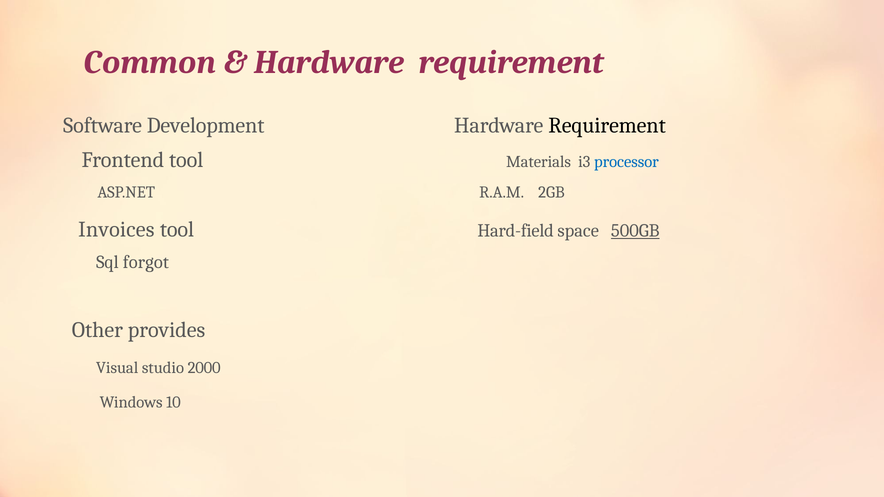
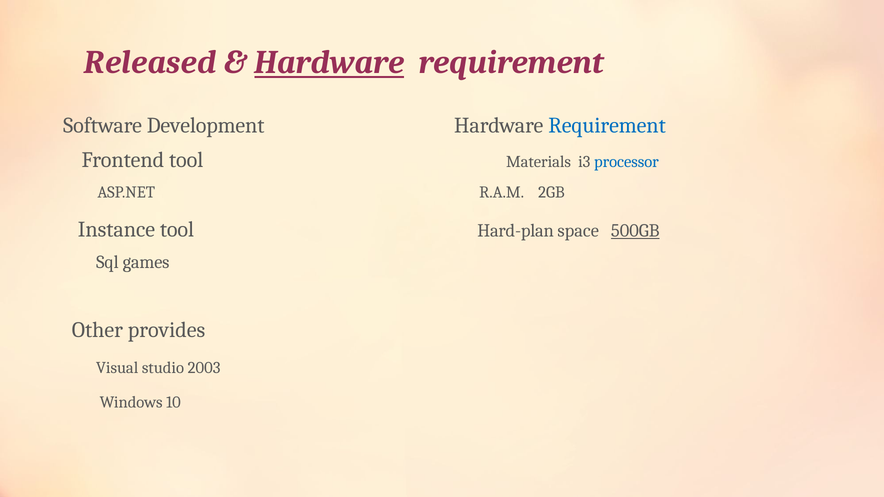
Common: Common -> Released (150, 63)
Hardware underline: none -> present (329, 63)
Requirement colour: black -> blue (607, 125)
Invoices: Invoices -> Instance (116, 230)
Hard-field: Hard-field -> Hard-plan (516, 231)
forgot: forgot -> games (146, 263)
2000: 2000 -> 2003 (204, 368)
